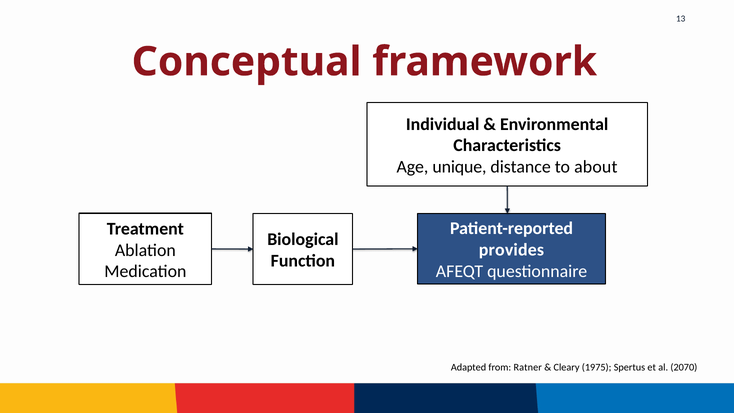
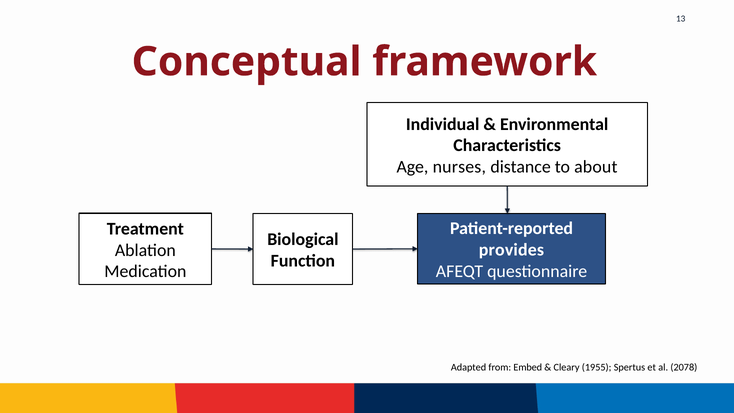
unique: unique -> nurses (459, 167)
Ratner: Ratner -> Embed (528, 367)
1975: 1975 -> 1955 (597, 367)
2070: 2070 -> 2078 (684, 367)
